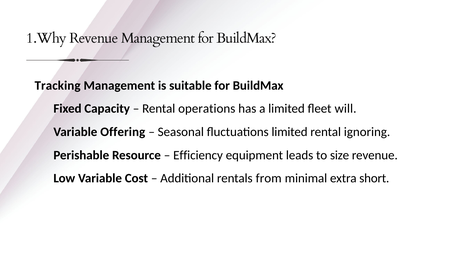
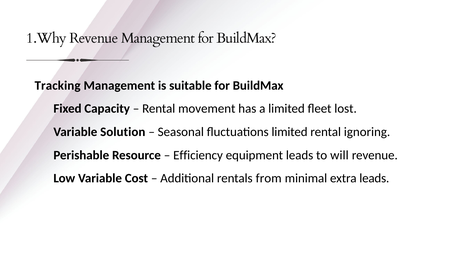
operations: operations -> movement (207, 109)
will: will -> lost (346, 109)
Offering: Offering -> Solution (123, 132)
size: size -> will (339, 155)
extra short: short -> leads (374, 178)
